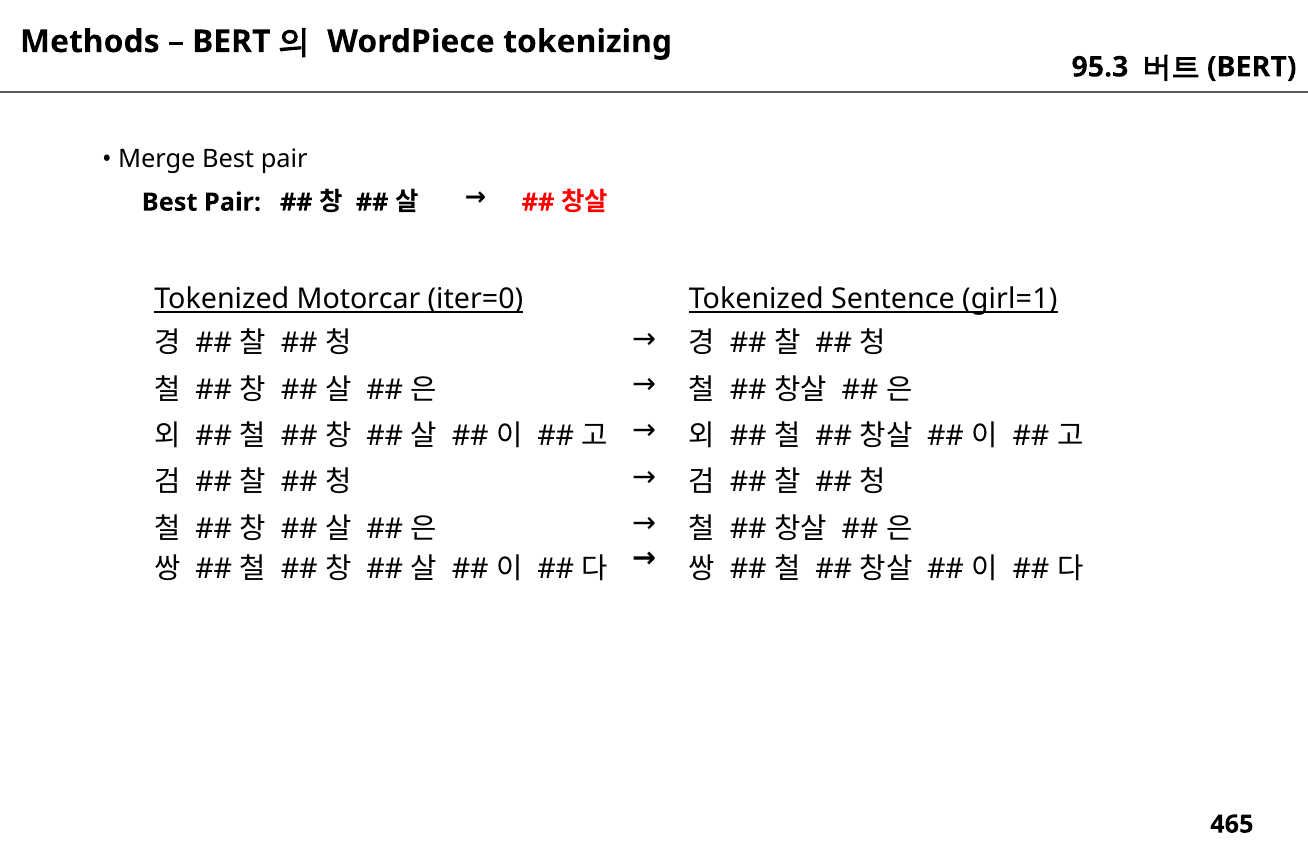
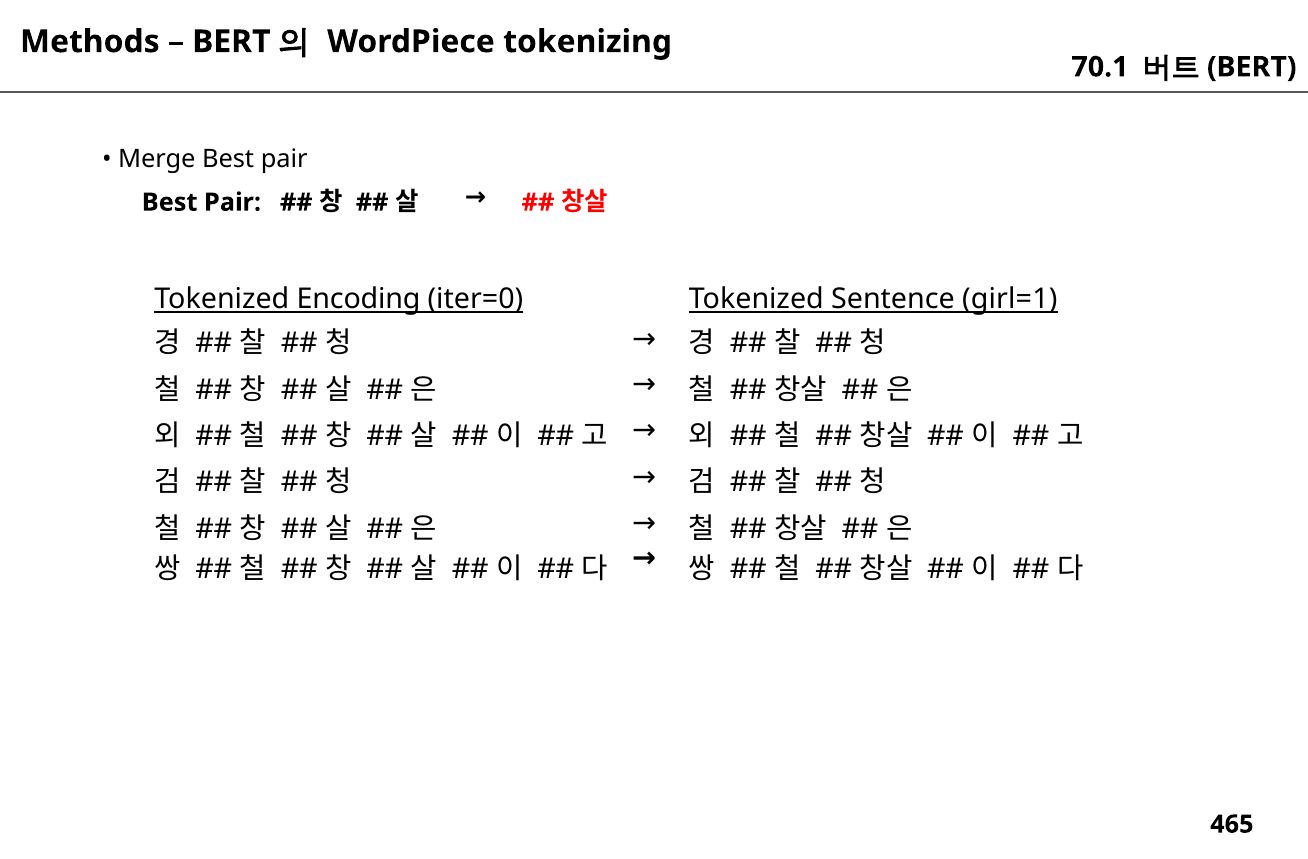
95.3: 95.3 -> 70.1 (1100, 67)
Motorcar: Motorcar -> Encoding (359, 299)
